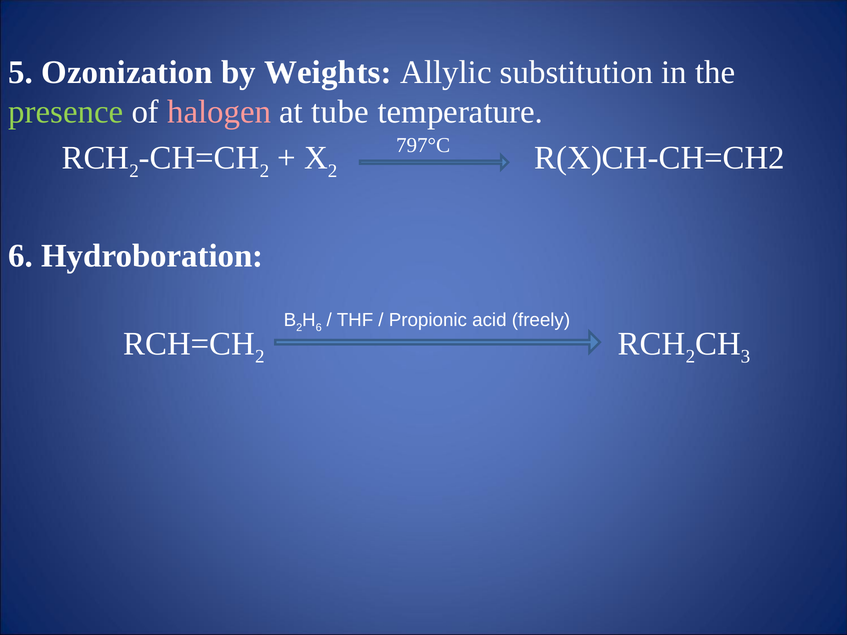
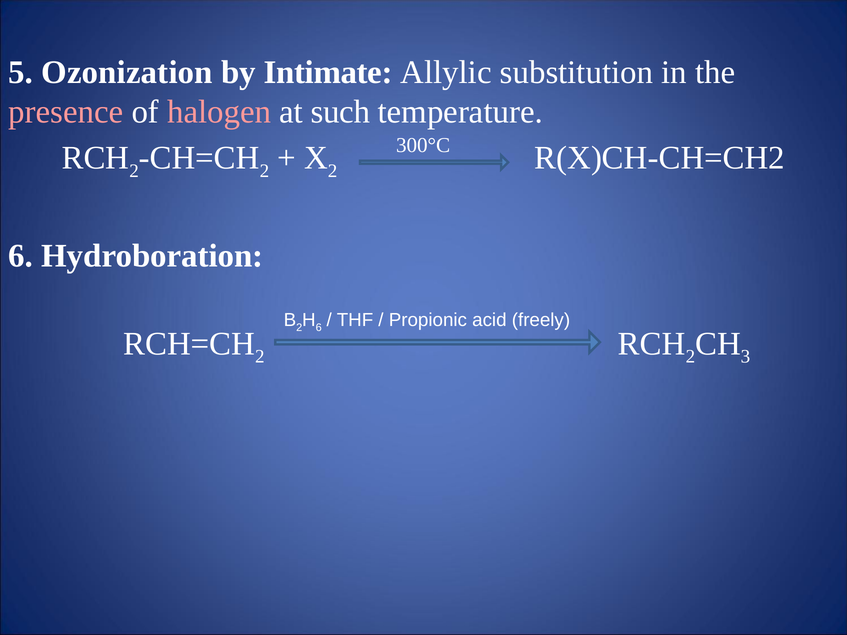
Weights: Weights -> Intimate (328, 72)
presence colour: light green -> pink (66, 112)
tube: tube -> such (341, 112)
797°C: 797°C -> 300°C (423, 145)
